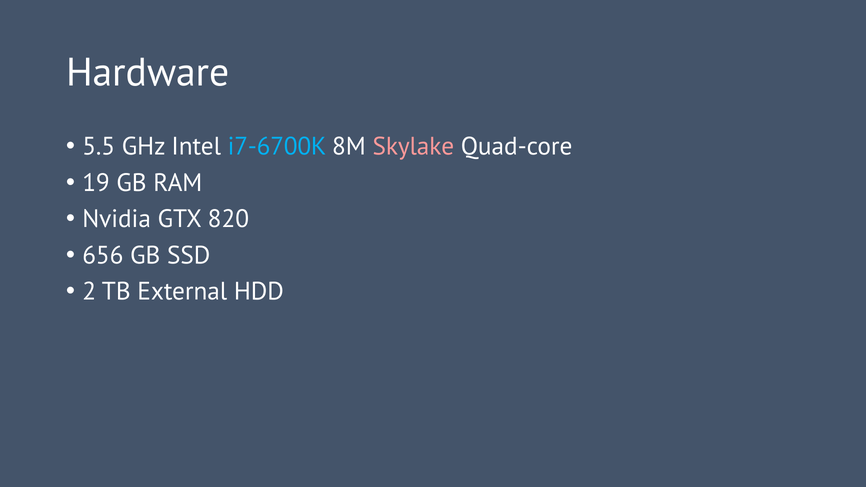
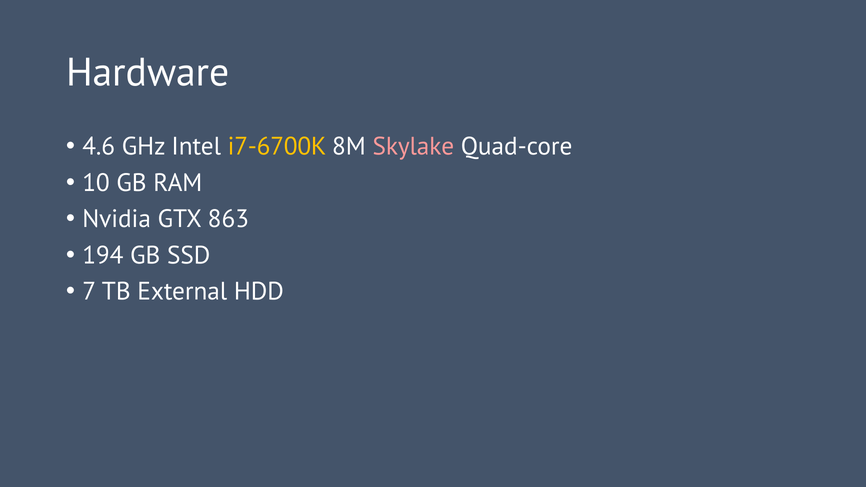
5.5: 5.5 -> 4.6 (99, 146)
i7-6700K colour: light blue -> yellow (277, 146)
19: 19 -> 10 (96, 183)
820: 820 -> 863 (228, 219)
656: 656 -> 194 (103, 255)
2: 2 -> 7 (89, 292)
